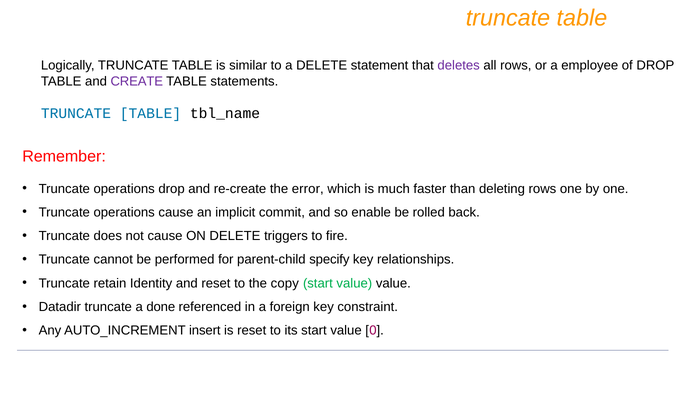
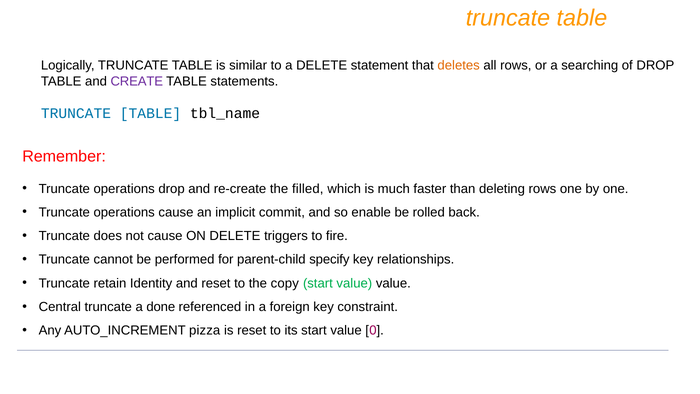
deletes colour: purple -> orange (459, 65)
employee: employee -> searching (590, 65)
error: error -> filled (308, 189)
Datadir: Datadir -> Central (60, 307)
insert: insert -> pizza (205, 330)
